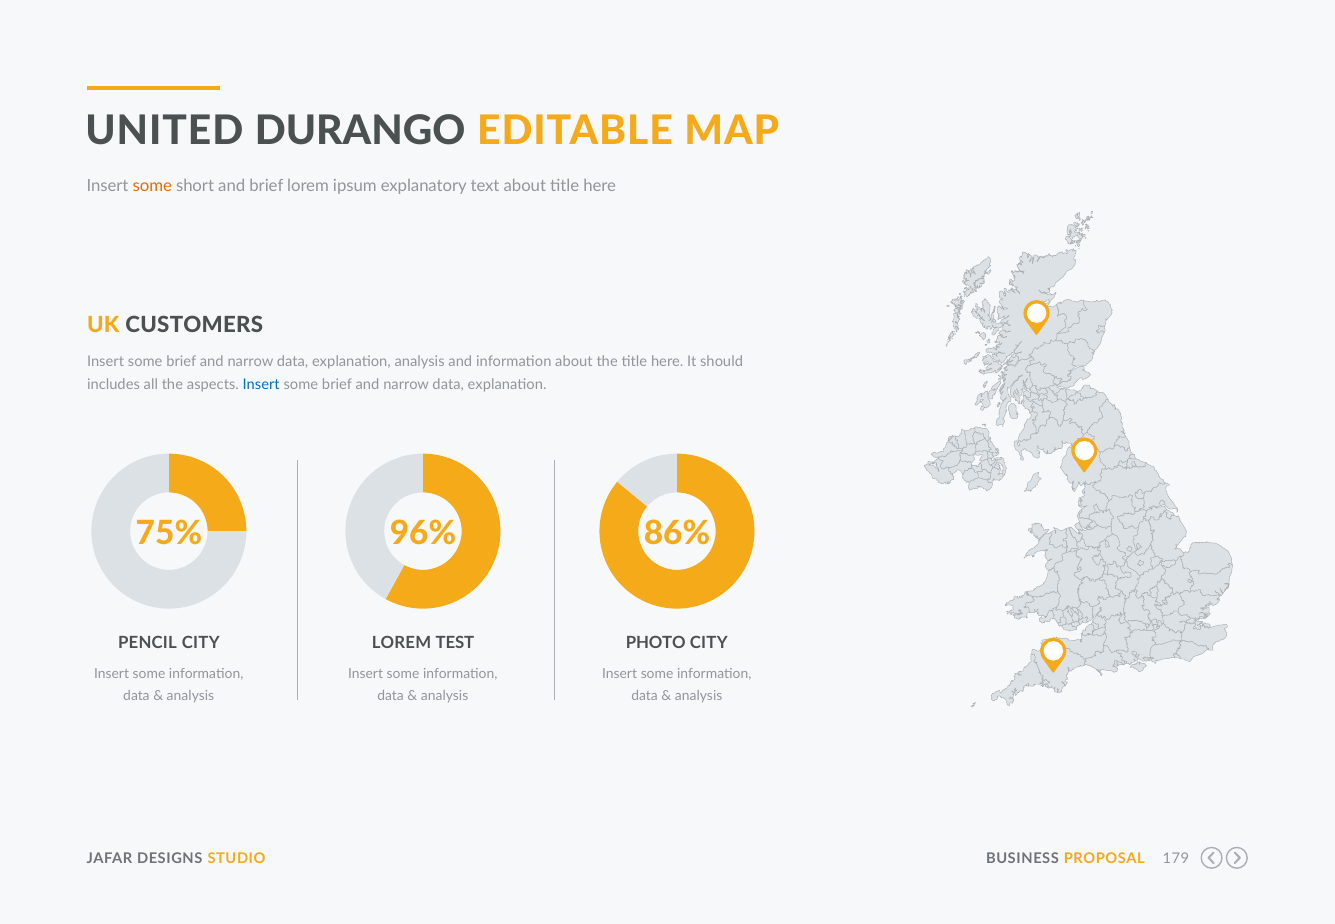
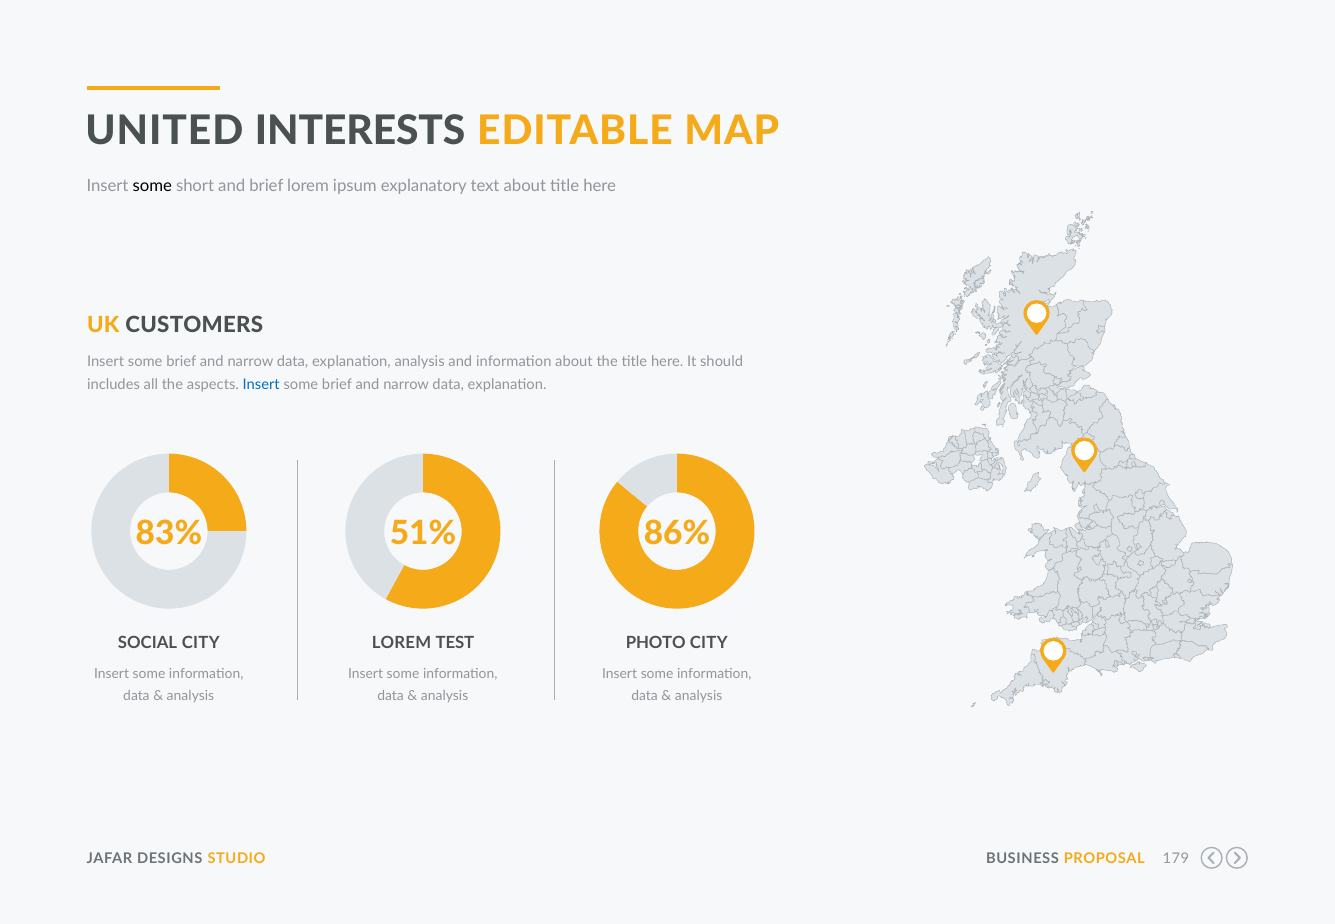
DURANGO: DURANGO -> INTERESTS (360, 131)
some colour: orange -> black (152, 186)
75%: 75% -> 83% (169, 533)
96%: 96% -> 51% (423, 533)
PENCIL: PENCIL -> SOCIAL (148, 643)
